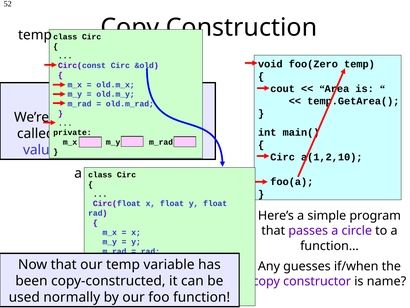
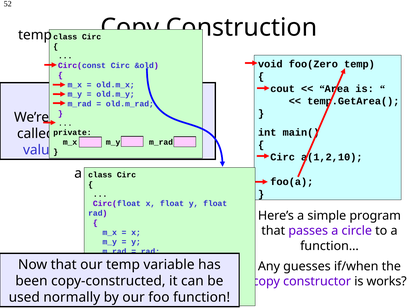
name: name -> works (387, 281)
